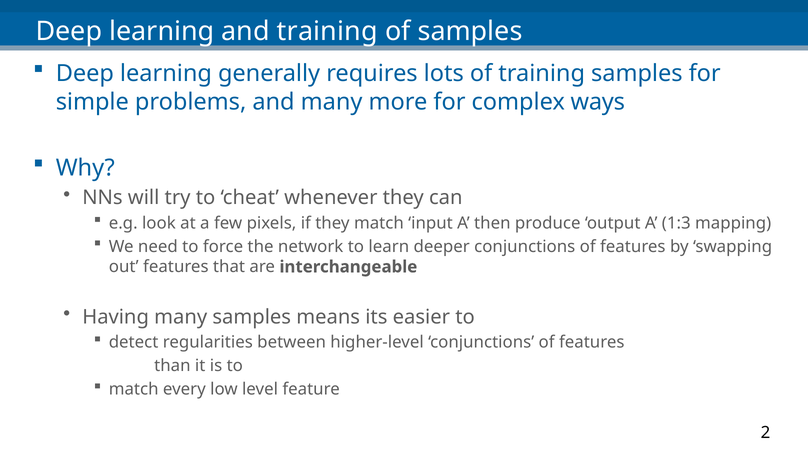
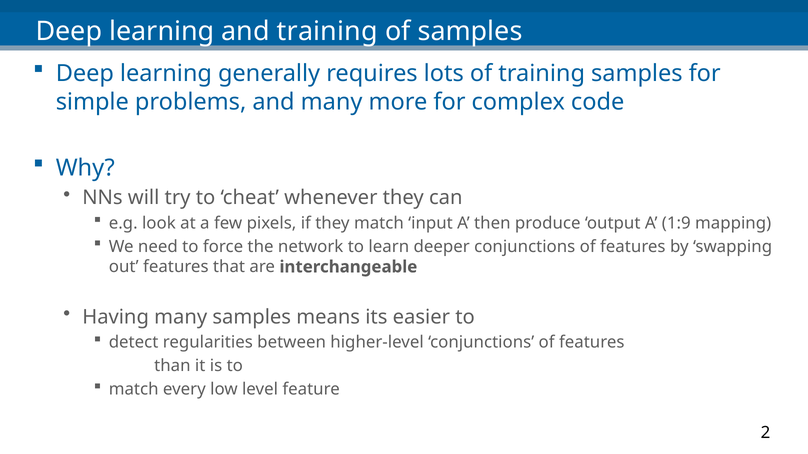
ways: ways -> code (598, 102)
1:3: 1:3 -> 1:9 (676, 223)
